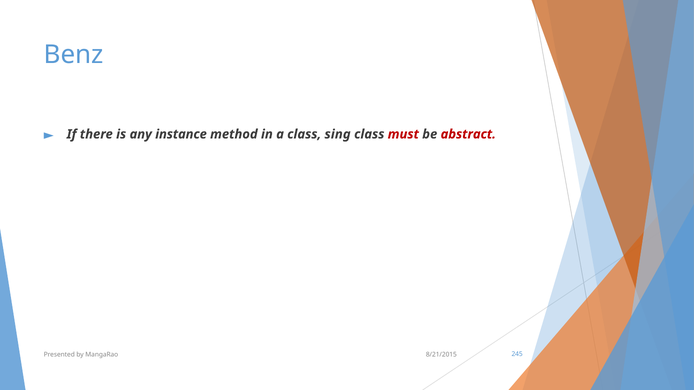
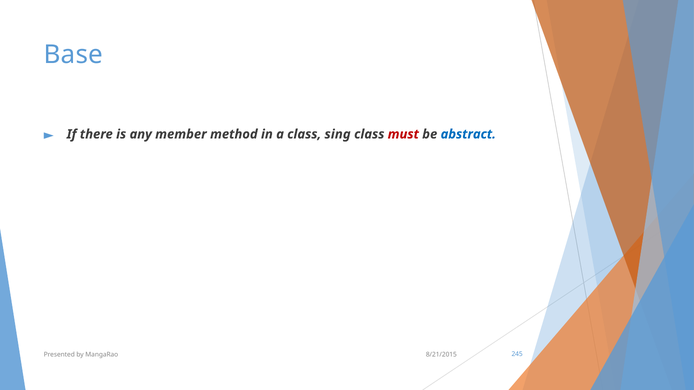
Benz: Benz -> Base (73, 55)
instance: instance -> member (181, 134)
abstract colour: red -> blue (468, 134)
